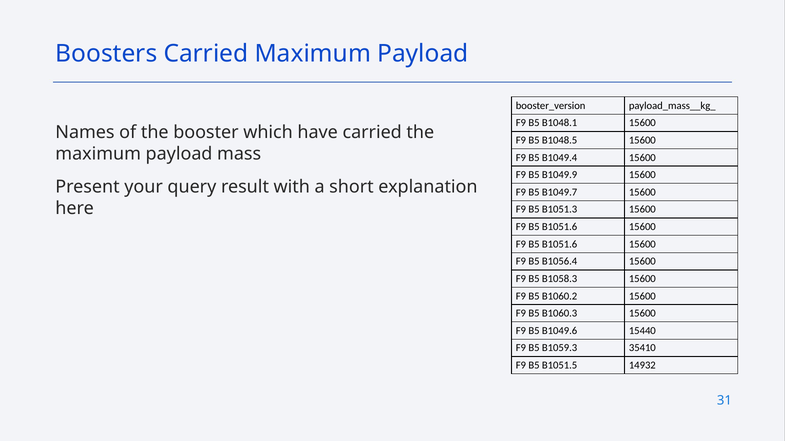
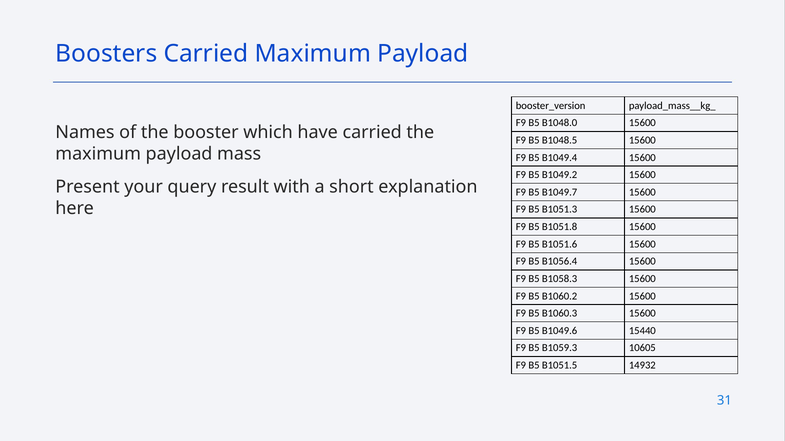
B1048.1: B1048.1 -> B1048.0 (560, 123)
B1049.9: B1049.9 -> B1049.2 (560, 175)
B1051.6: B1051.6 -> B1051.8 (560, 227)
35410: 35410 -> 10605 (642, 348)
